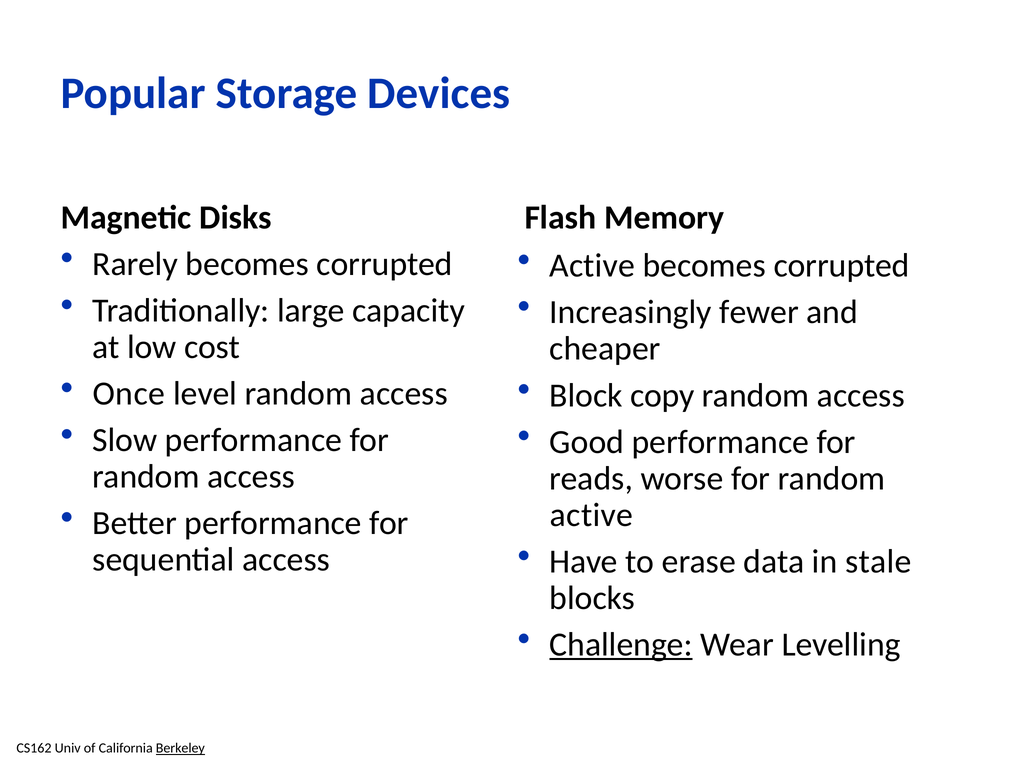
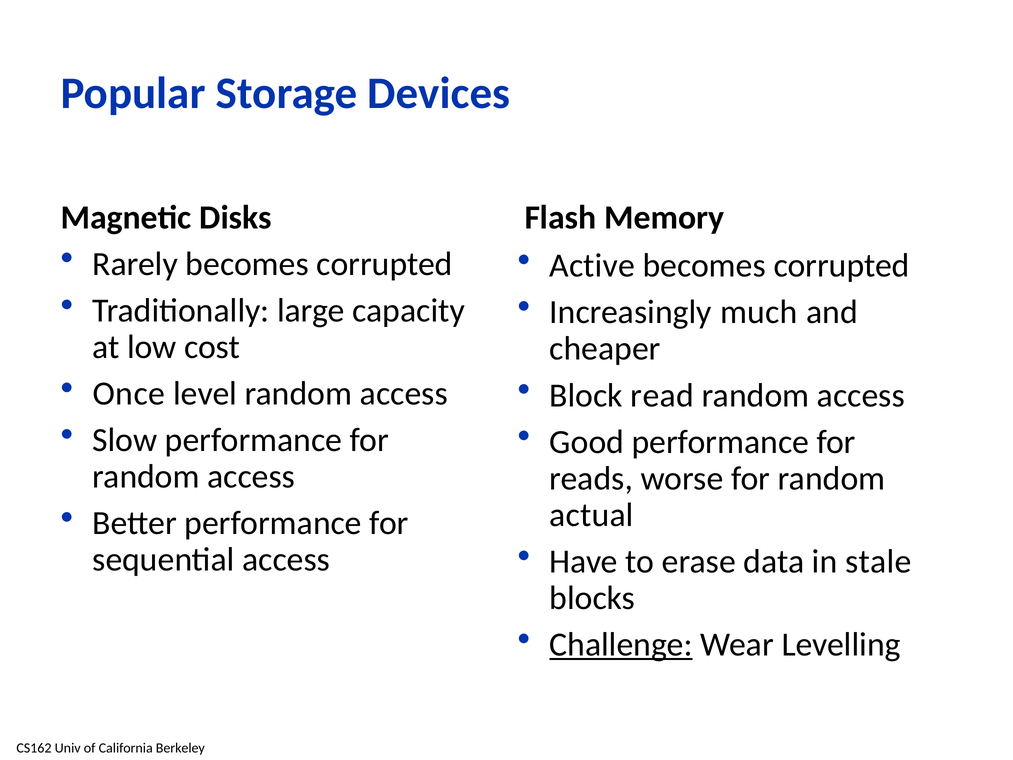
fewer: fewer -> much (759, 312)
copy: copy -> read (662, 395)
active: active -> actual (592, 515)
Berkeley underline: present -> none (180, 748)
